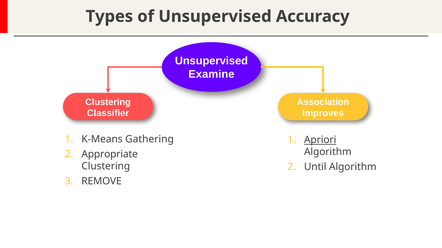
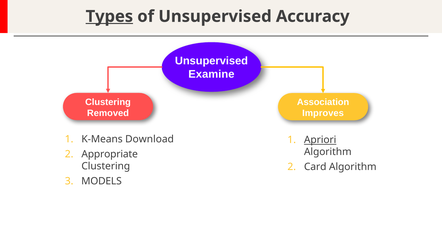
Types underline: none -> present (109, 16)
Classifier: Classifier -> Removed (108, 114)
Gathering: Gathering -> Download (150, 140)
Until: Until -> Card (315, 167)
REMOVE: REMOVE -> MODELS (102, 182)
